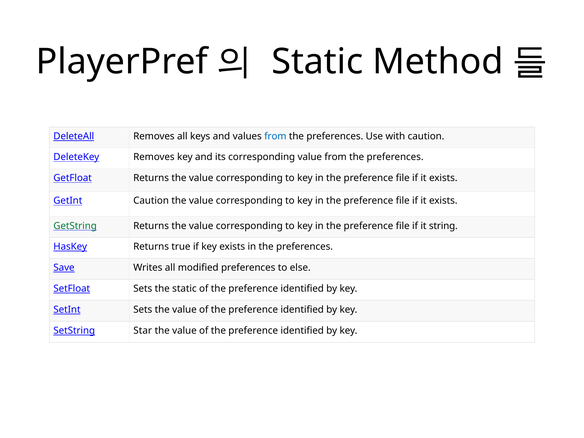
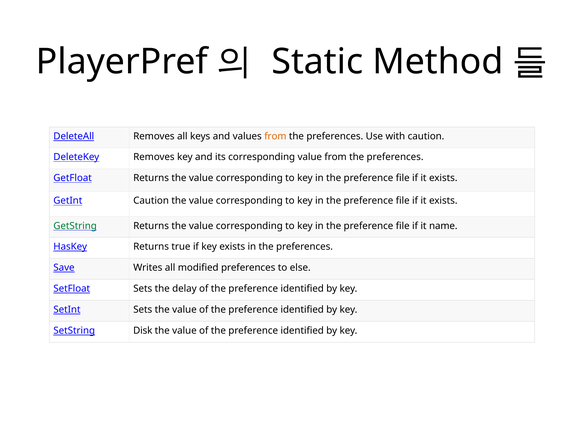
from colour: blue -> orange (275, 136)
string: string -> name (443, 226)
the static: static -> delay (184, 289)
Star: Star -> Disk (143, 331)
